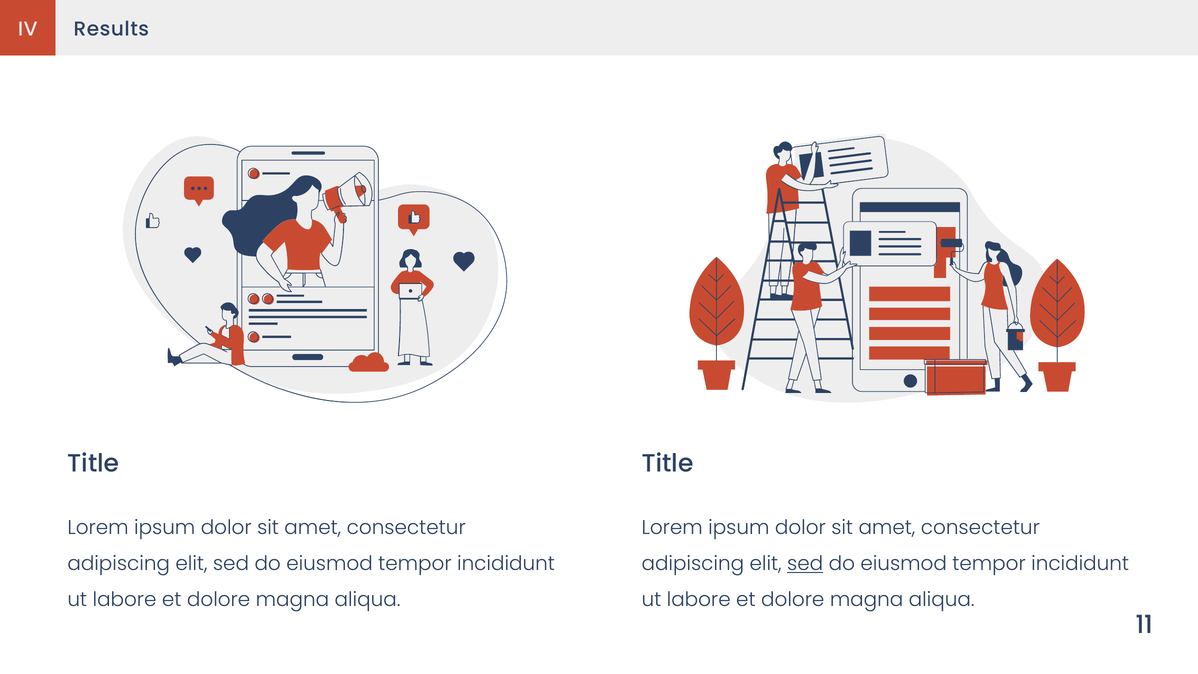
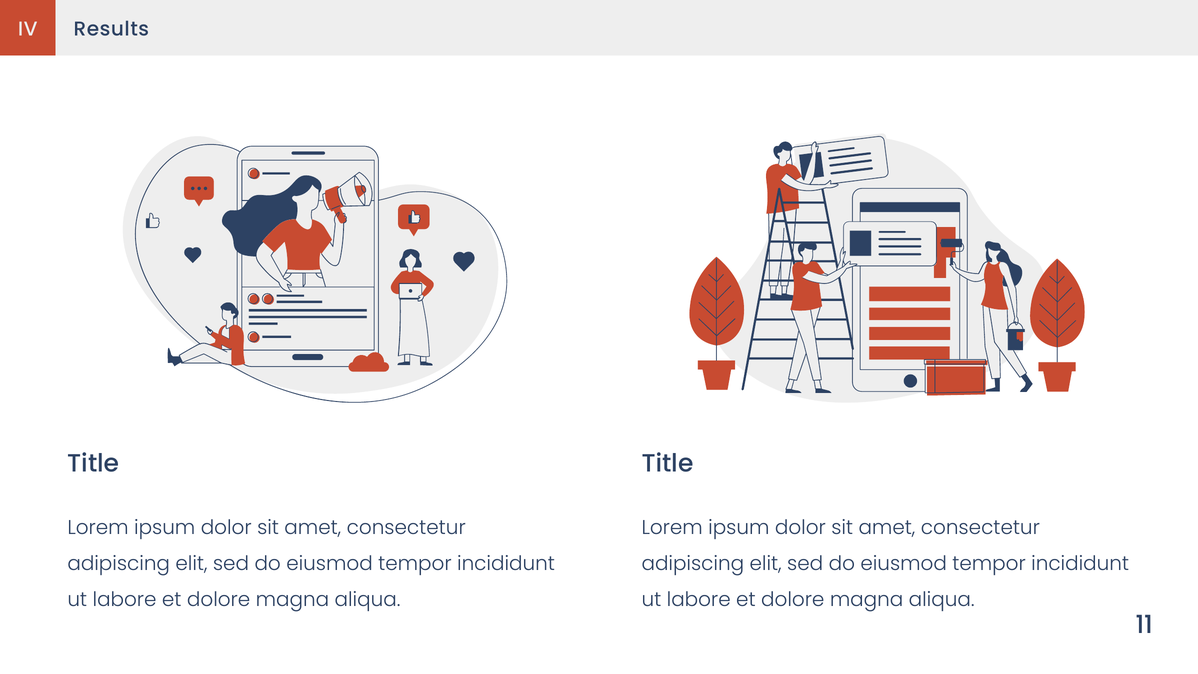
sed underline: present -> none (805, 564)
